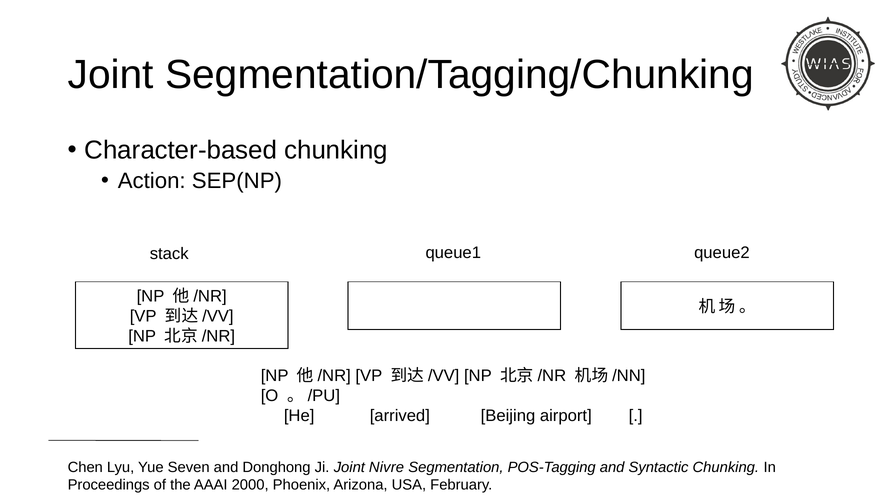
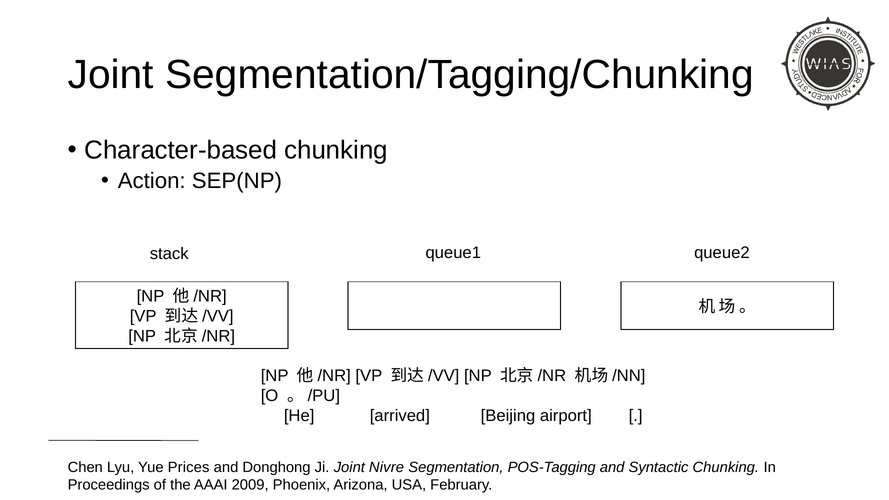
Seven: Seven -> Prices (189, 467)
2000: 2000 -> 2009 (250, 485)
